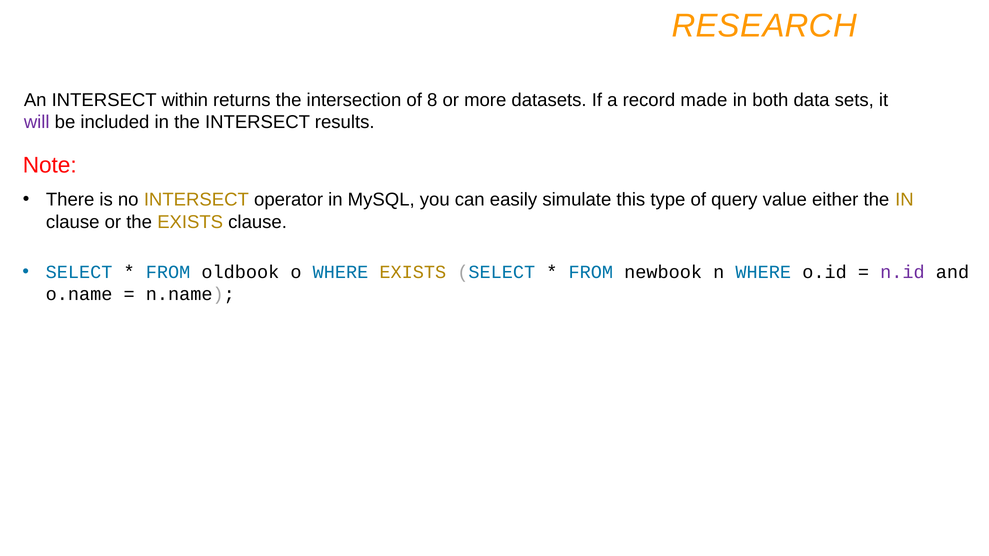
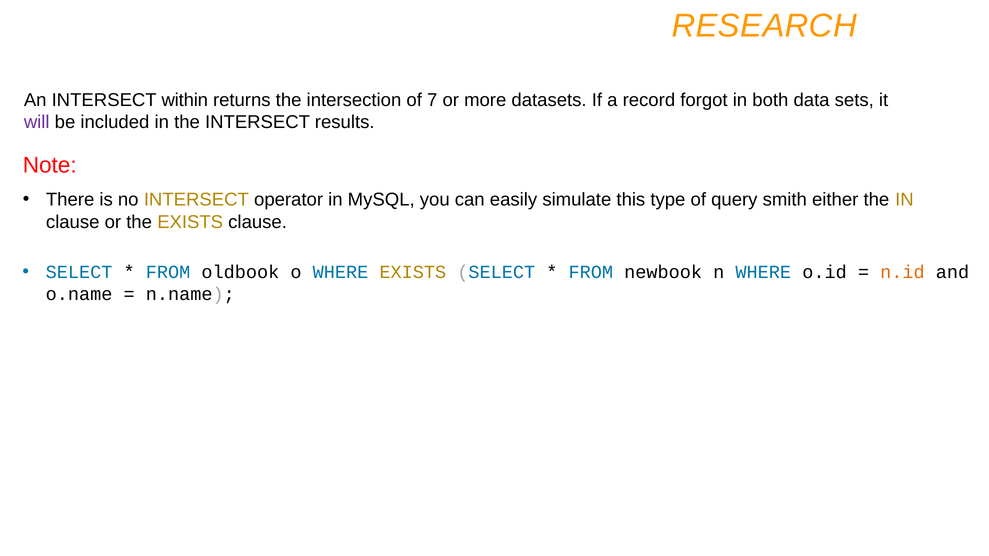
8: 8 -> 7 (432, 100)
made: made -> forgot (704, 100)
value: value -> smith (785, 200)
n.id colour: purple -> orange (902, 272)
